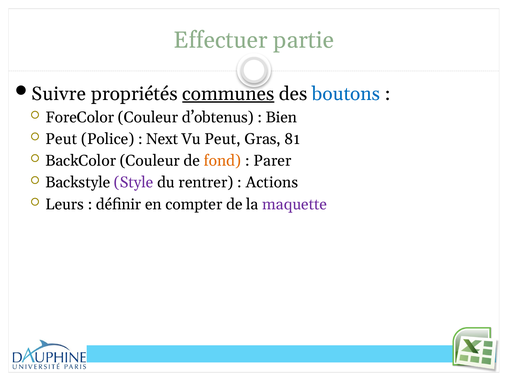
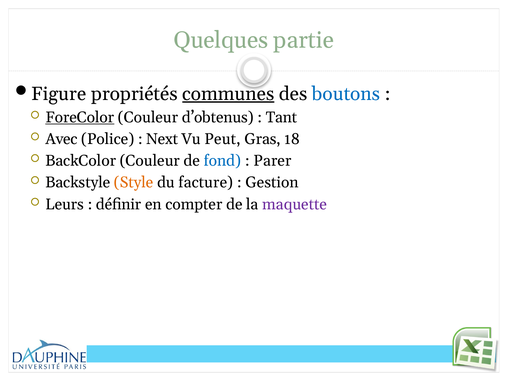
Effectuer: Effectuer -> Quelques (221, 40)
Suivre: Suivre -> Figure (59, 94)
ForeColor underline: none -> present (80, 117)
Bien: Bien -> Tant (281, 117)
Peut: Peut -> Avec (62, 139)
81: 81 -> 18 (292, 139)
fond colour: orange -> blue (222, 161)
Style colour: purple -> orange (134, 183)
rentrer: rentrer -> facture (206, 183)
Actions: Actions -> Gestion (272, 183)
